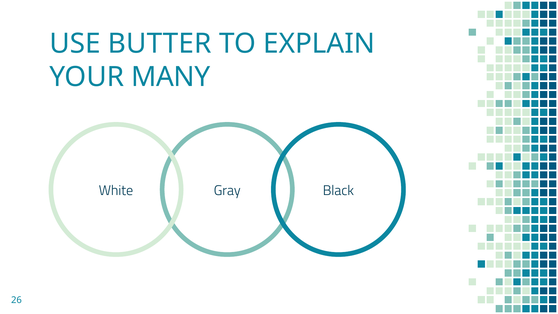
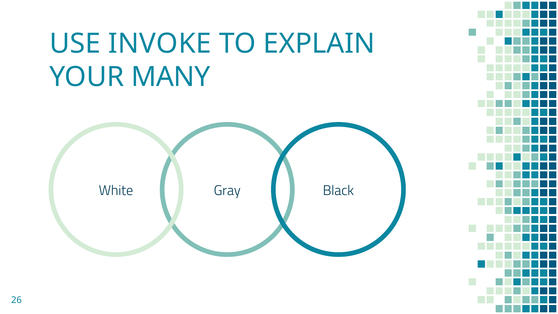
BUTTER: BUTTER -> INVOKE (160, 44)
